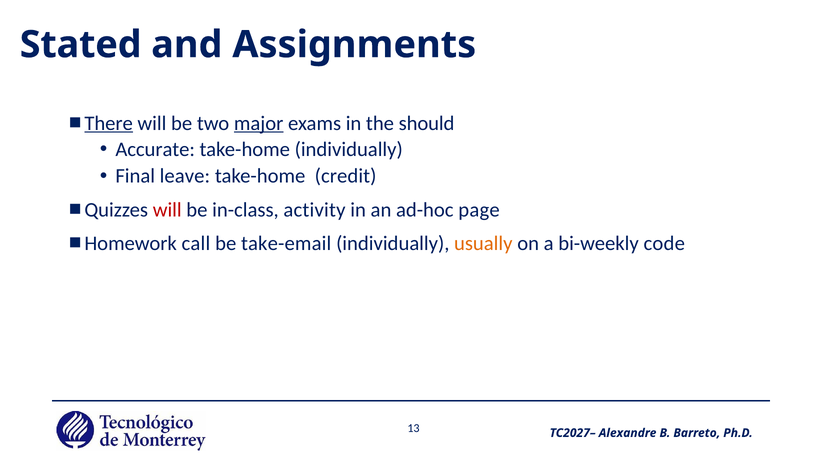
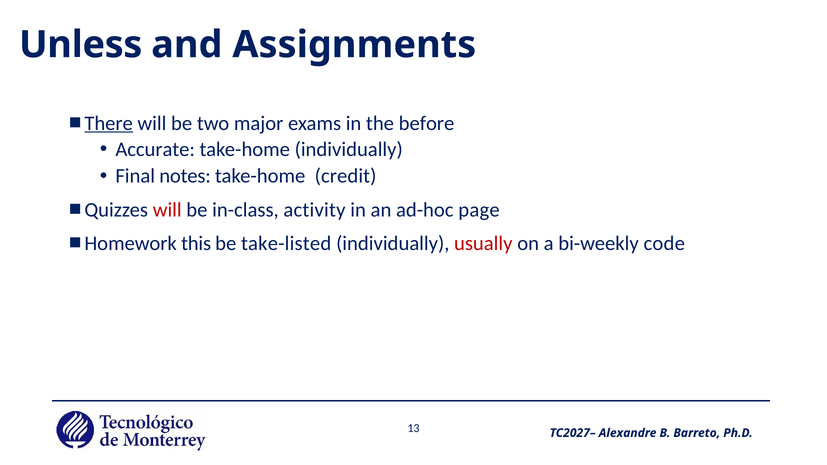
Stated: Stated -> Unless (81, 45)
major underline: present -> none (259, 123)
should: should -> before (427, 123)
leave: leave -> notes (185, 176)
call: call -> this (196, 243)
take-email: take-email -> take-listed (286, 243)
usually colour: orange -> red (483, 243)
